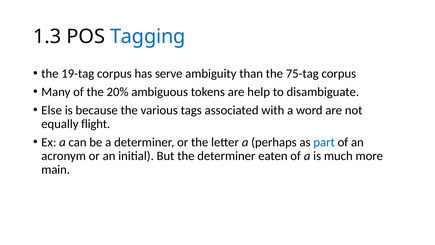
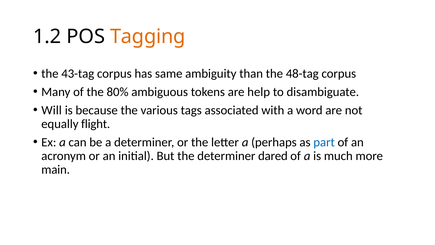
1.3: 1.3 -> 1.2 (47, 37)
Tagging colour: blue -> orange (148, 37)
19-tag: 19-tag -> 43-tag (78, 74)
serve: serve -> same (169, 74)
75-tag: 75-tag -> 48-tag (302, 74)
20%: 20% -> 80% (118, 92)
Else: Else -> Will (52, 110)
eaten: eaten -> dared (273, 156)
